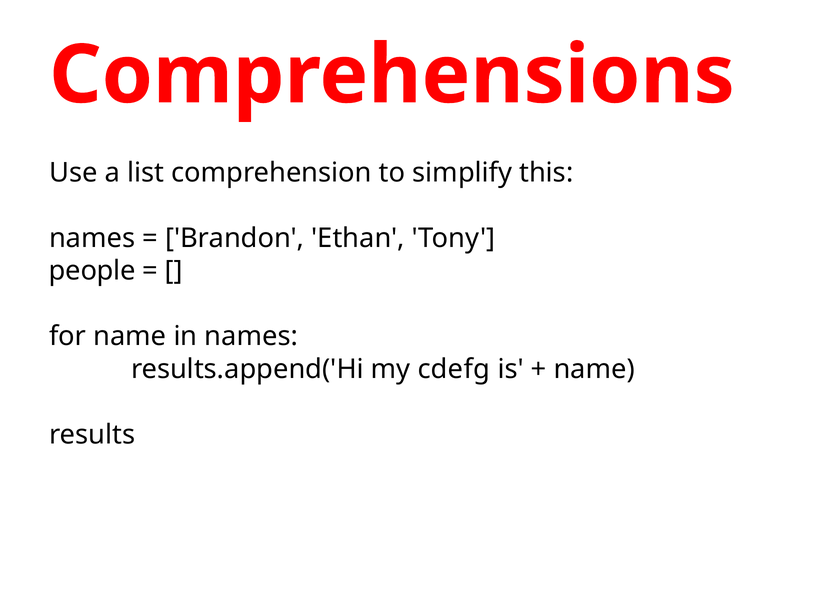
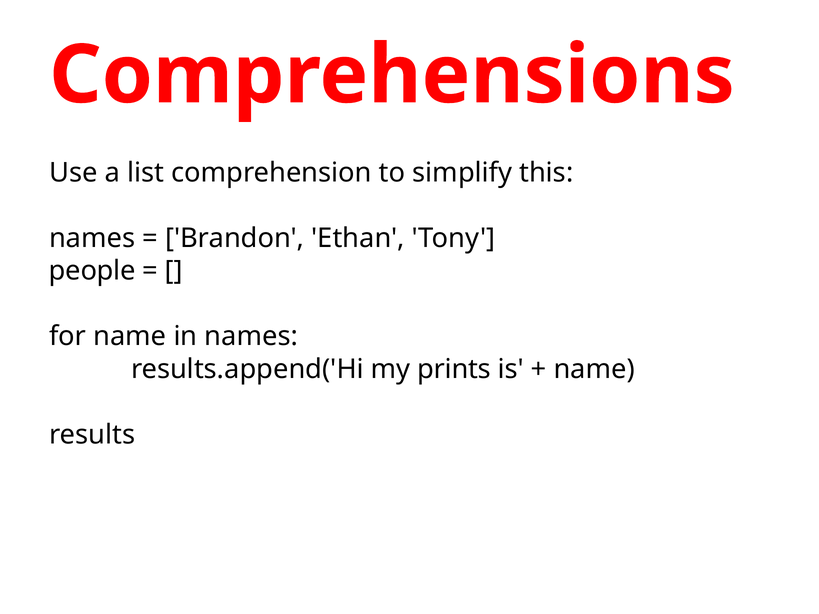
cdefg: cdefg -> prints (454, 369)
